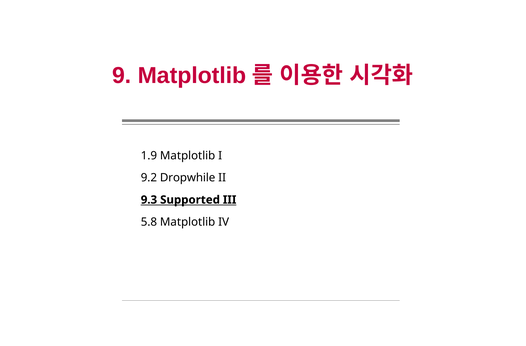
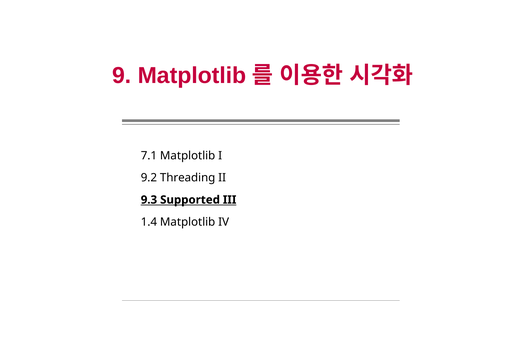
1.9: 1.9 -> 7.1 (149, 155)
Dropwhile: Dropwhile -> Threading (188, 178)
5.8: 5.8 -> 1.4 (149, 222)
